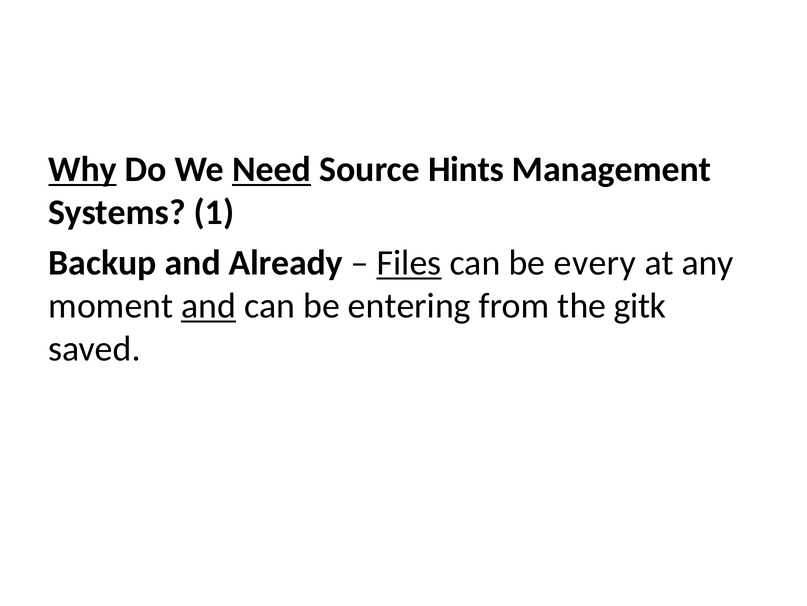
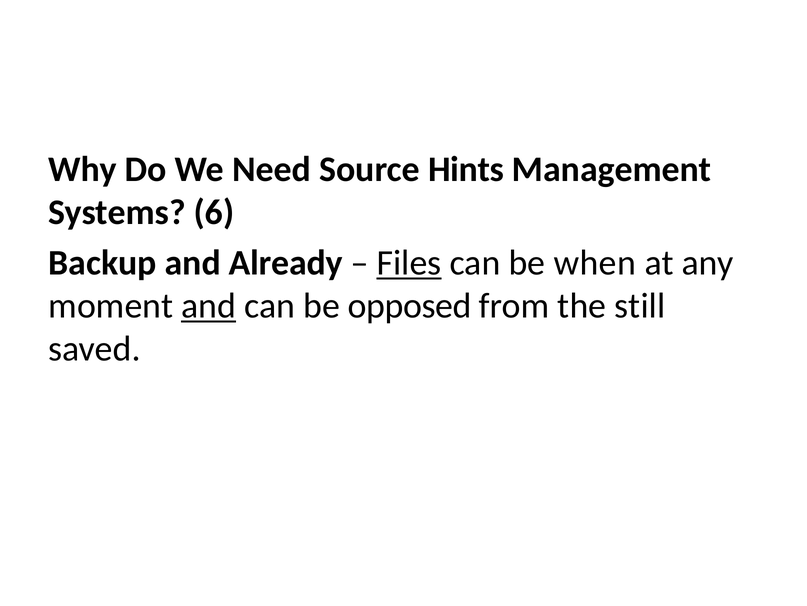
Why underline: present -> none (83, 169)
Need underline: present -> none (272, 169)
1: 1 -> 6 (214, 212)
every: every -> when (595, 263)
entering: entering -> opposed (410, 306)
gitk: gitk -> still (640, 306)
